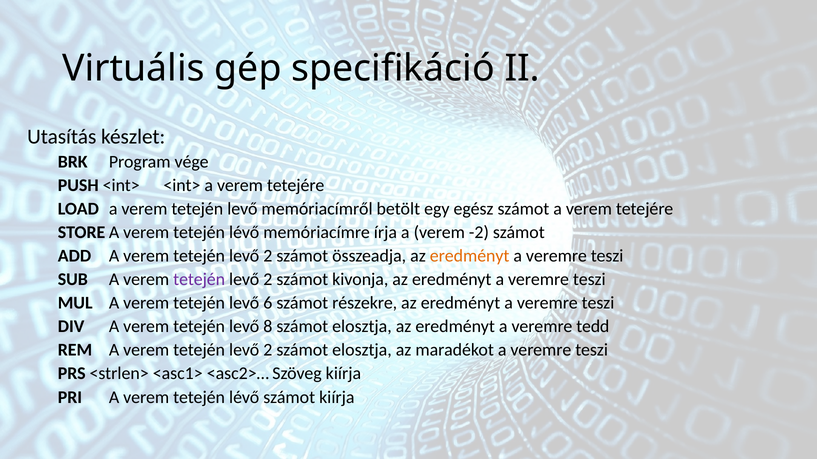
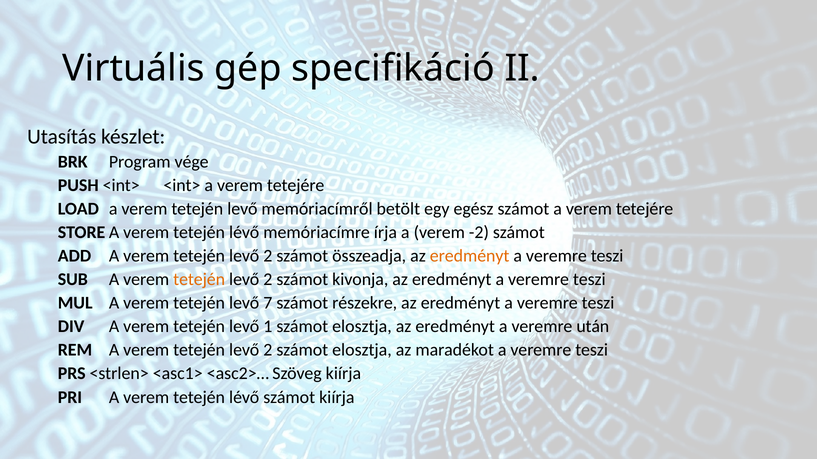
tetején colour: purple -> orange (199, 280)
6: 6 -> 7 (268, 303)
8: 8 -> 1 (268, 327)
tedd: tedd -> után (593, 327)
